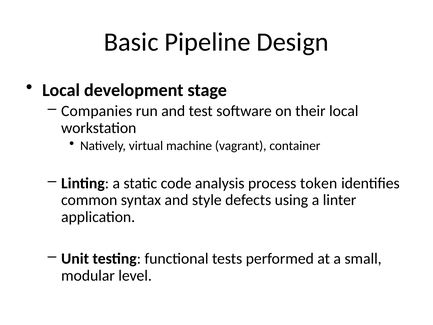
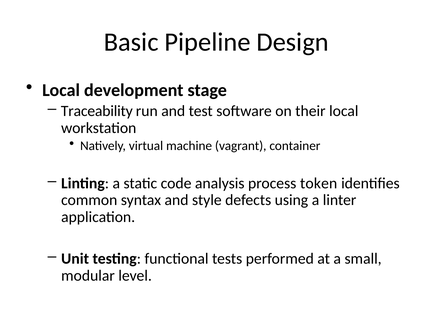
Companies: Companies -> Traceability (97, 111)
